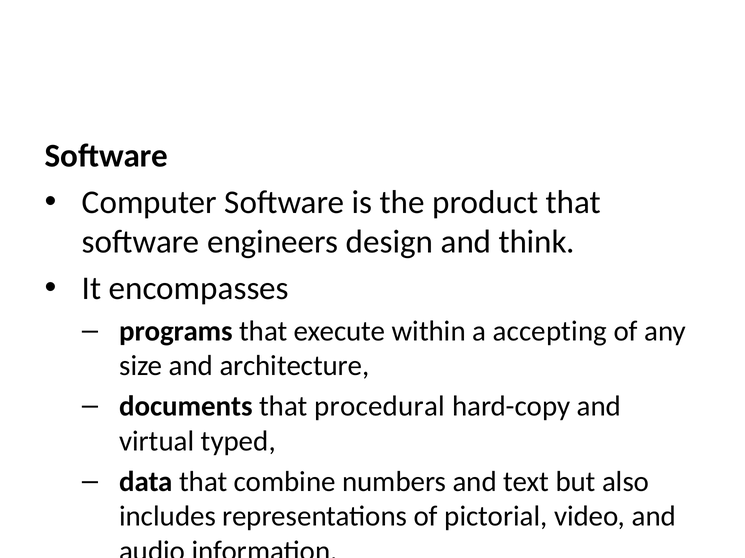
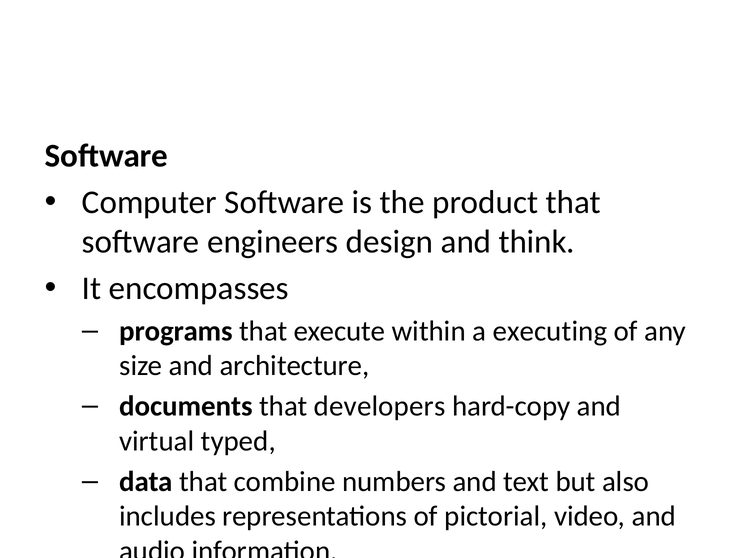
accepting: accepting -> executing (550, 332)
procedural: procedural -> developers (380, 407)
